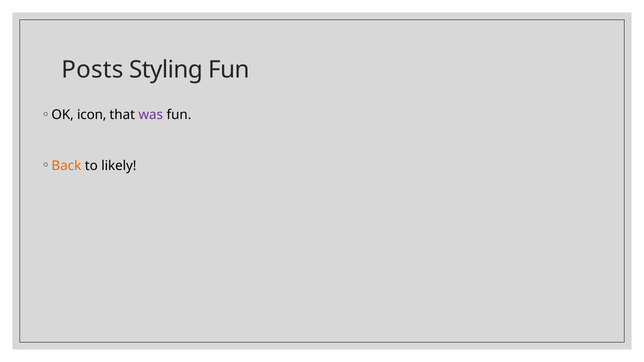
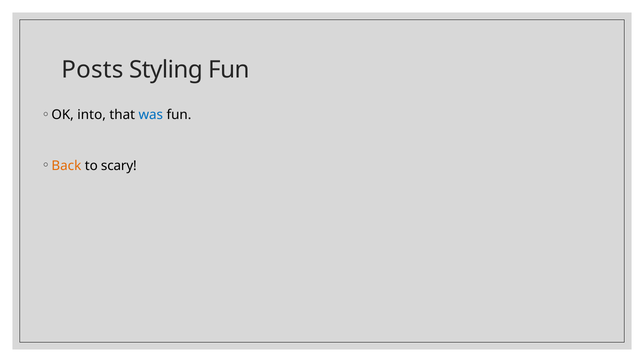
icon: icon -> into (92, 115)
was colour: purple -> blue (151, 115)
likely: likely -> scary (119, 166)
